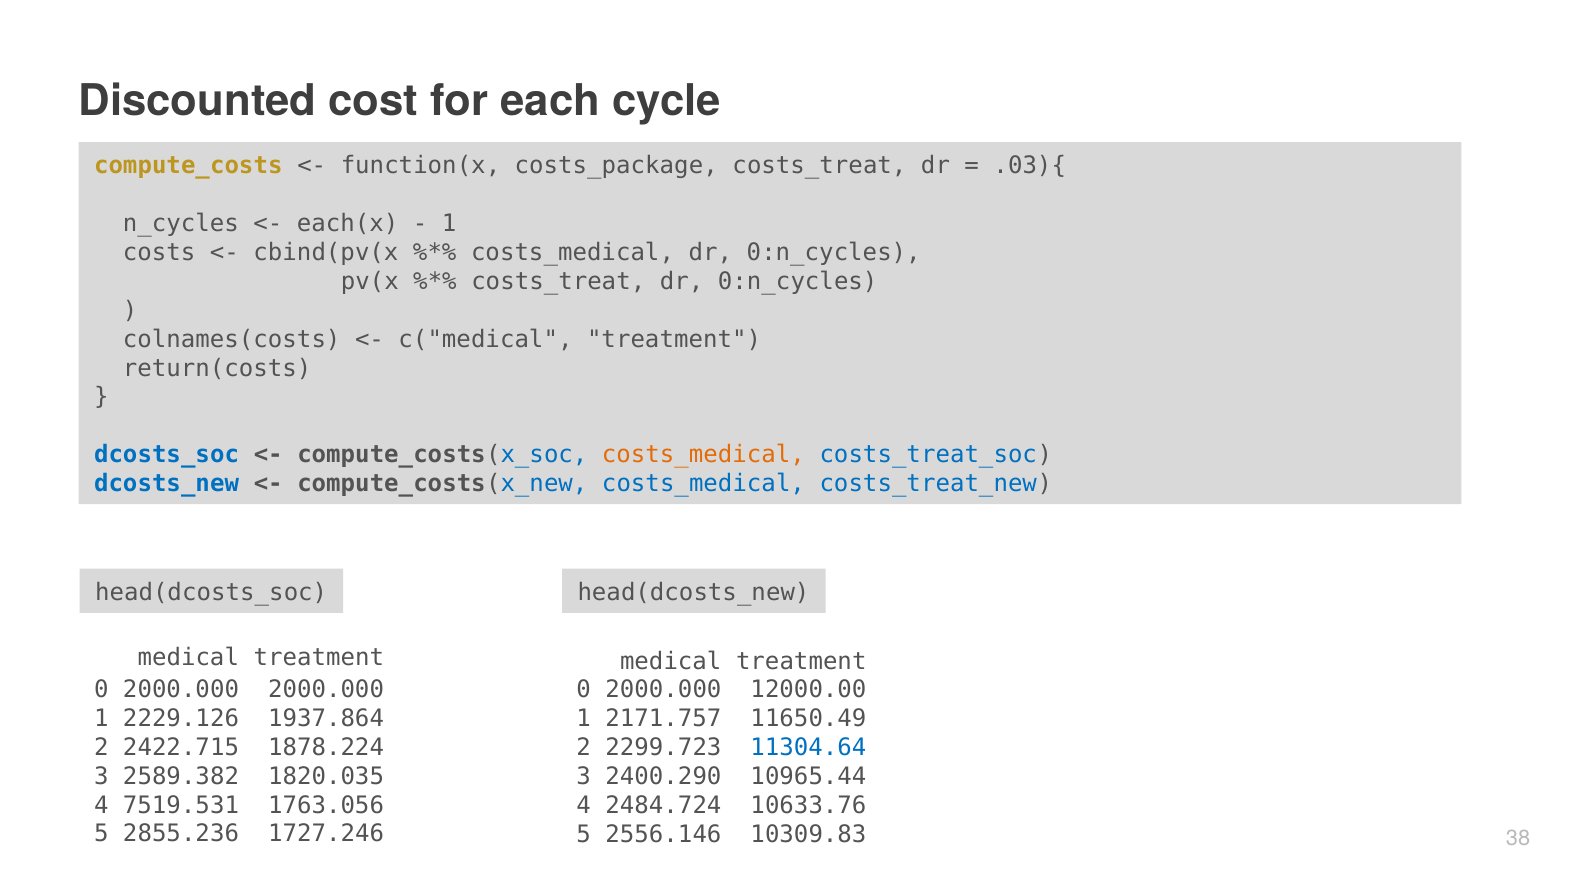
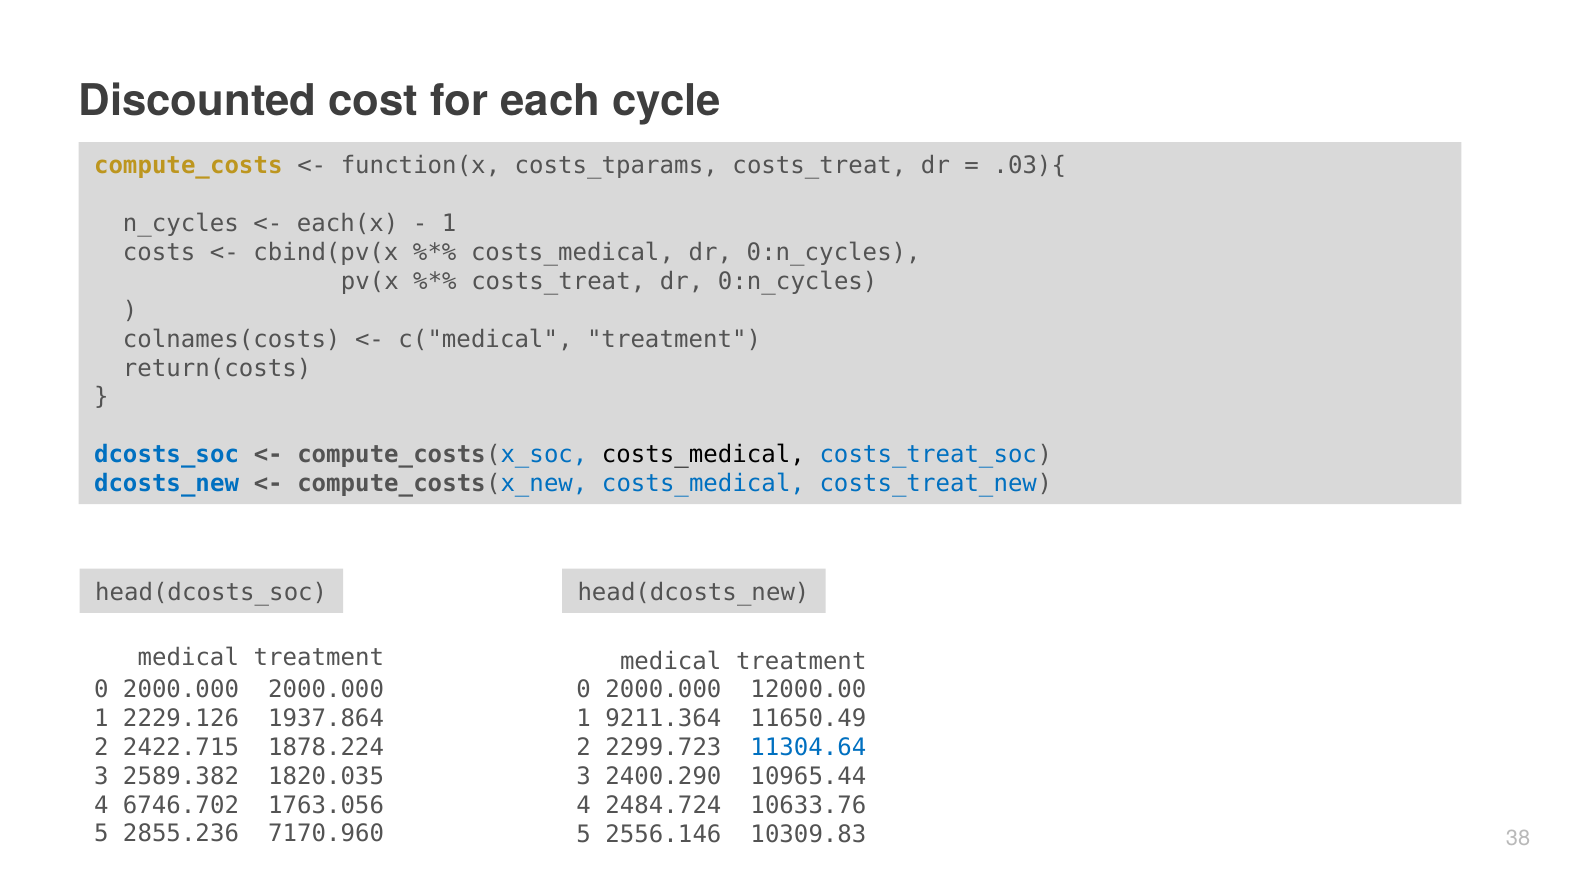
costs_package: costs_package -> costs_tparams (616, 166)
costs_medical colour: orange -> black (703, 455)
2171.757: 2171.757 -> 9211.364 (663, 719)
7519.531: 7519.531 -> 6746.702 (181, 805)
1727.246: 1727.246 -> 7170.960 (326, 834)
